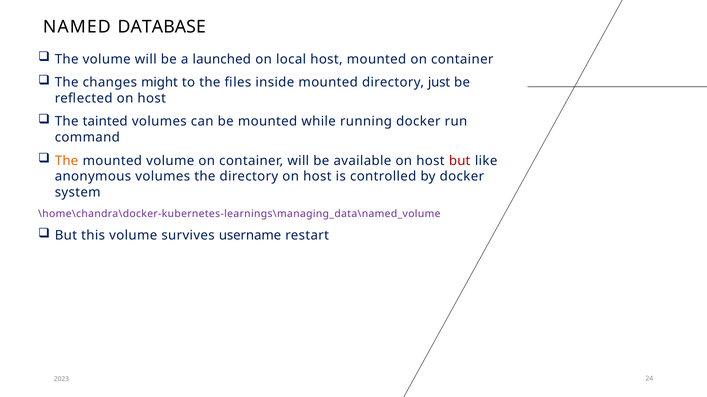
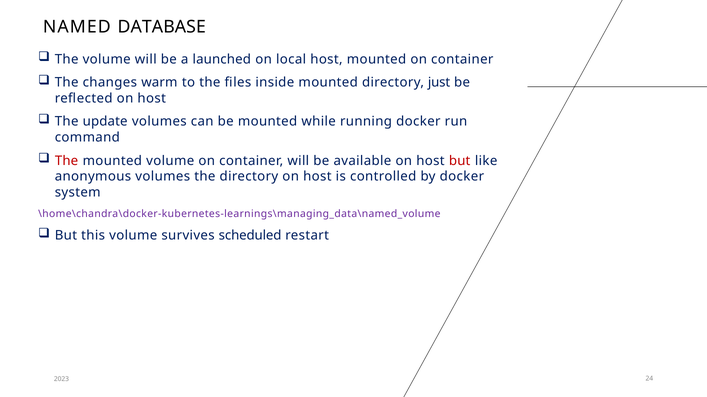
might: might -> warm (159, 83)
tainted: tainted -> update (105, 122)
The colour: orange -> red (67, 161)
username: username -> scheduled (250, 236)
